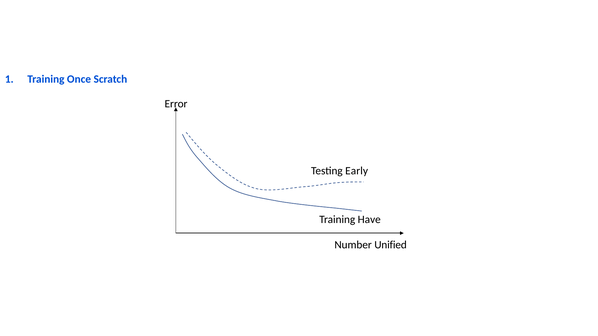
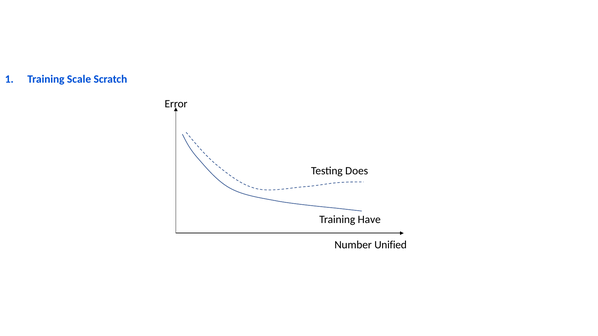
Once: Once -> Scale (79, 79)
Early: Early -> Does (357, 171)
